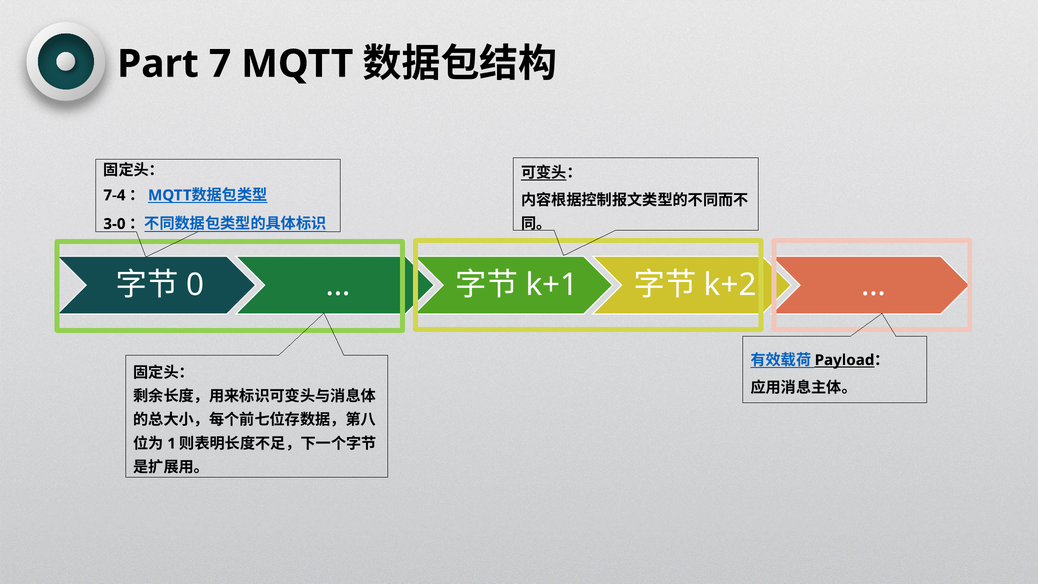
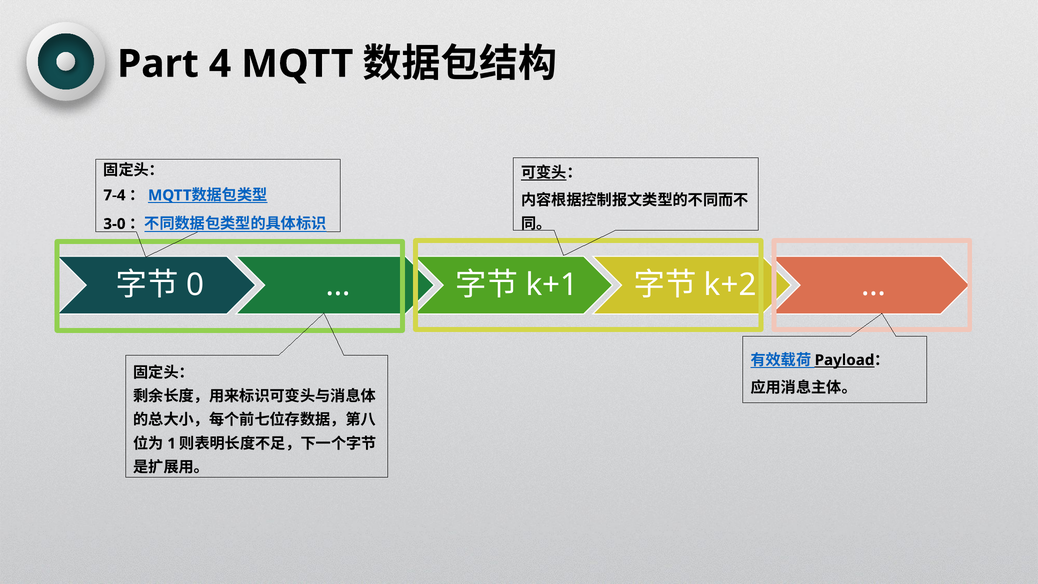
7: 7 -> 4 (220, 64)
